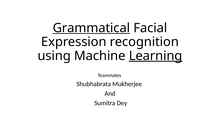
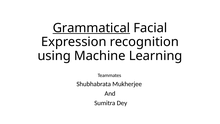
Learning underline: present -> none (156, 56)
